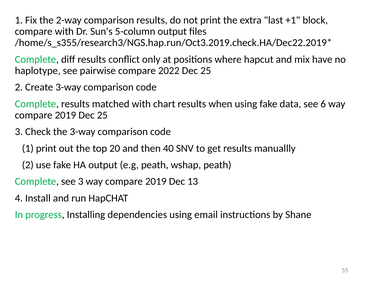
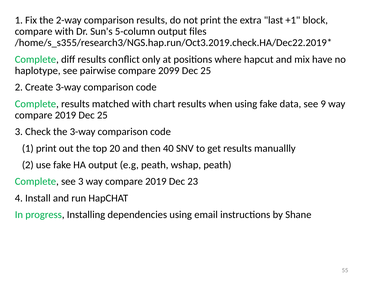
2022: 2022 -> 2099 (169, 71)
6: 6 -> 9 (323, 104)
13: 13 -> 23 (193, 182)
